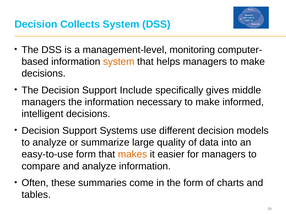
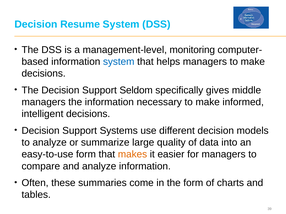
Collects: Collects -> Resume (80, 24)
system colour: orange -> blue (119, 62)
Include: Include -> Seldom (136, 90)
